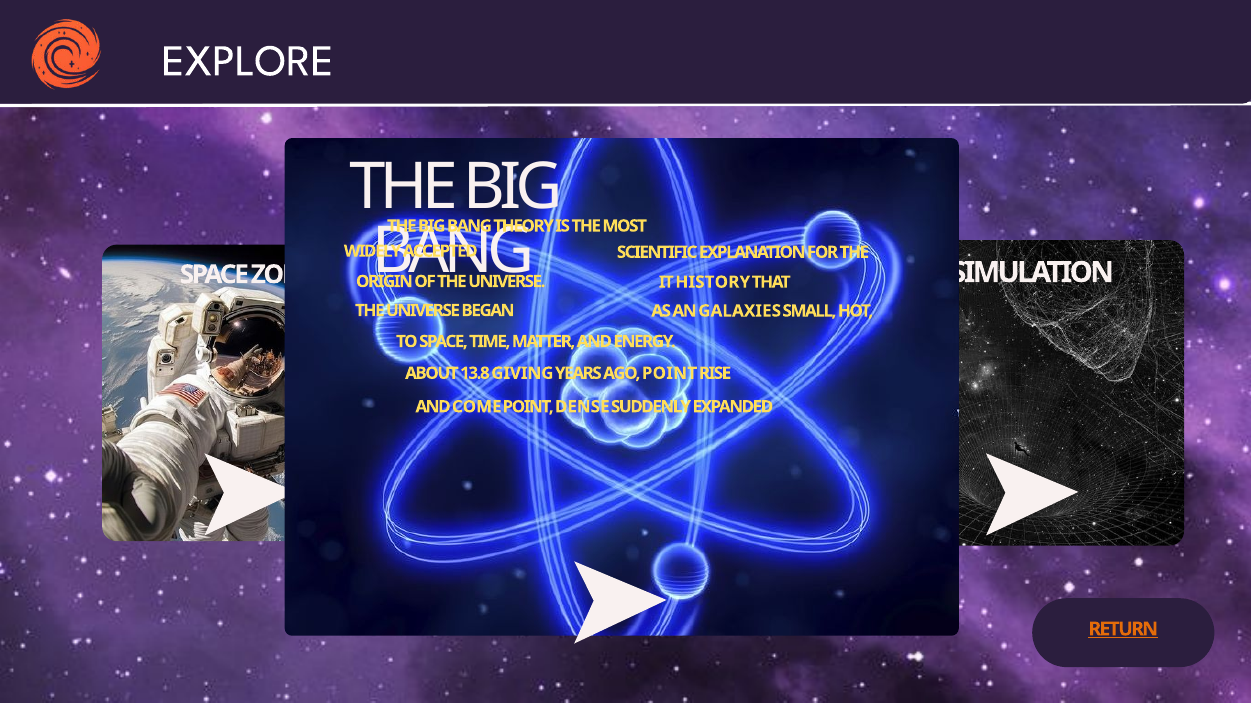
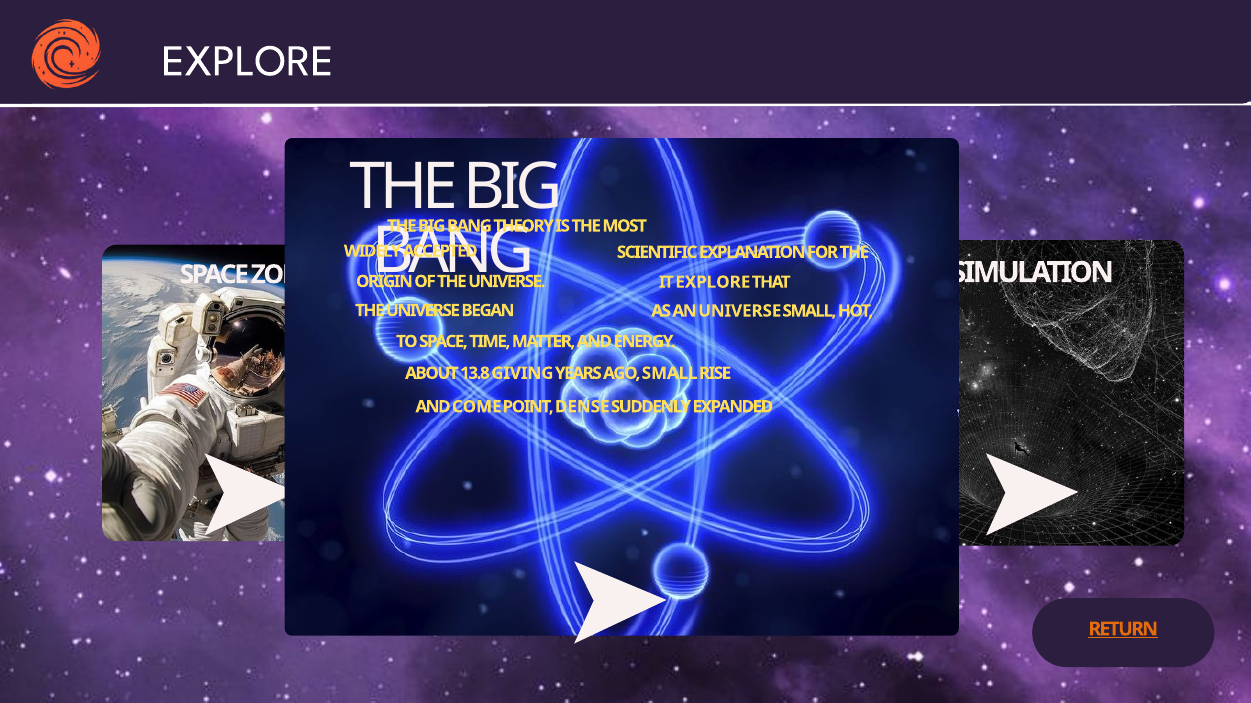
IT HISTORY: HISTORY -> EXPLORE (713, 282)
AN GALAXIES: GALAXIES -> UNIVERSE (740, 311)
AGO POINT: POINT -> SMALL (670, 374)
